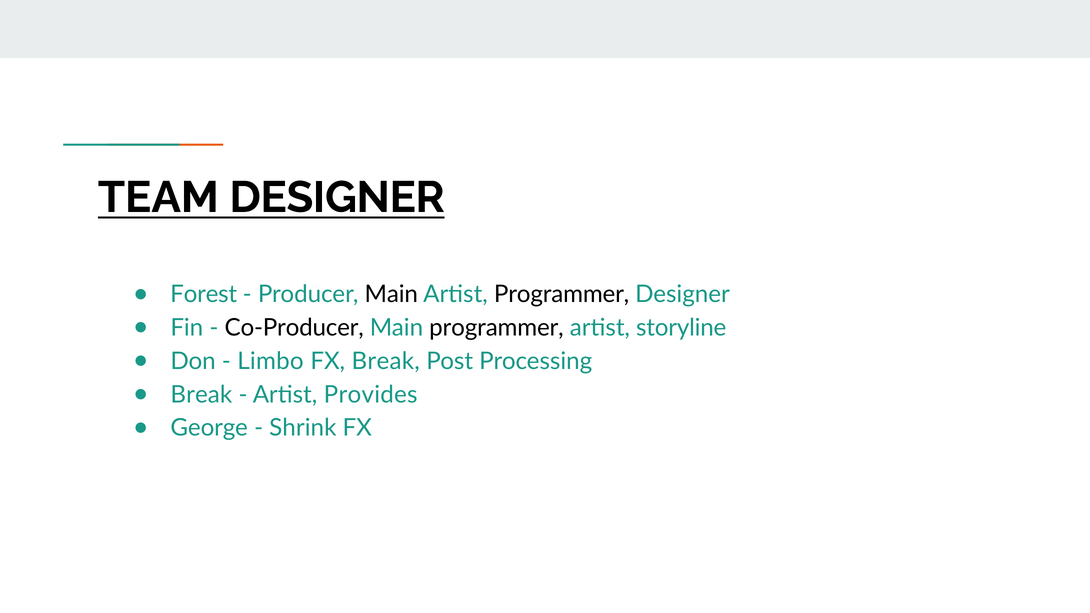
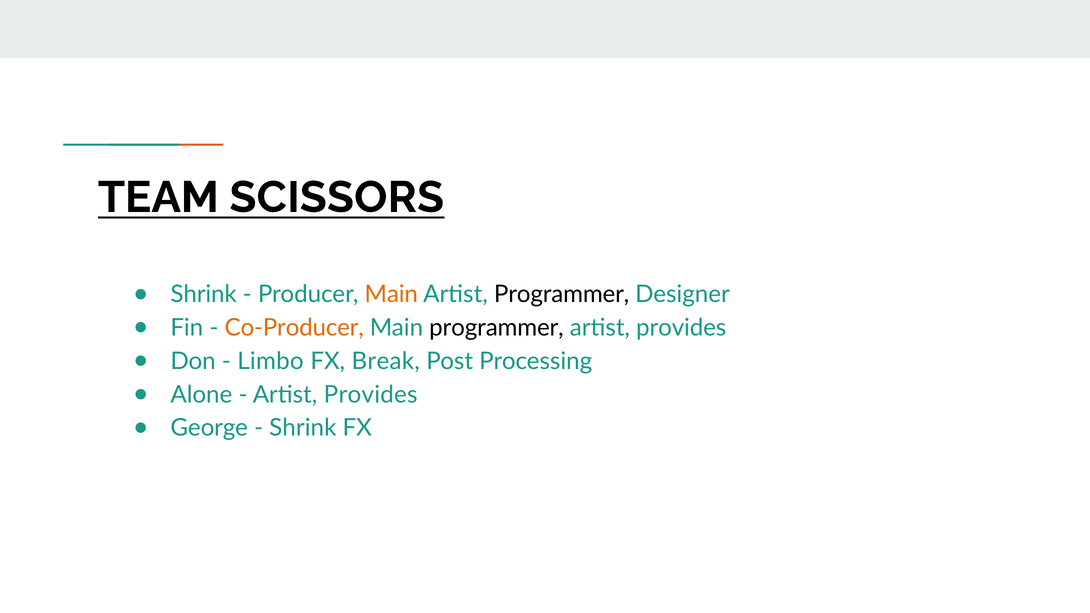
TEAM DESIGNER: DESIGNER -> SCISSORS (337, 198)
Forest: Forest -> Shrink (204, 295)
Main colour: black -> orange (391, 295)
Co-Producer colour: black -> orange (294, 328)
storyline: storyline -> provides (681, 328)
Break: Break -> Alone (201, 395)
